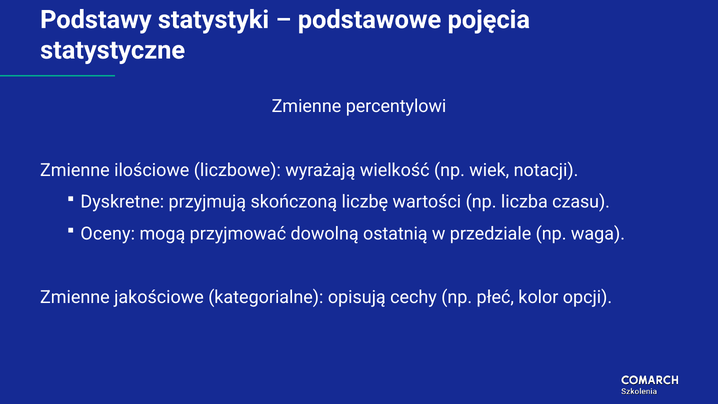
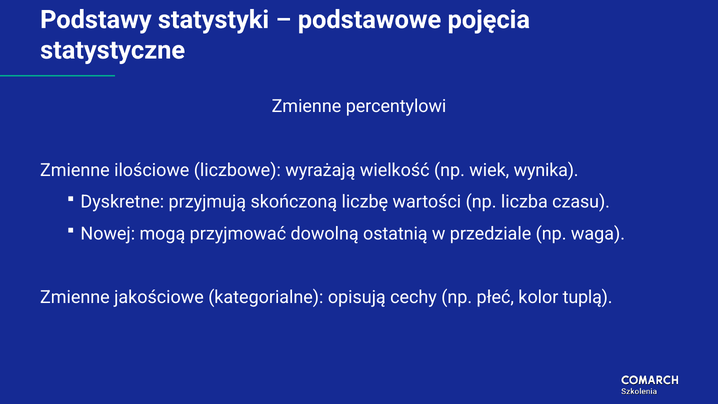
notacji: notacji -> wynika (546, 170)
Oceny: Oceny -> Nowej (108, 234)
opcji: opcji -> tuplą (588, 297)
